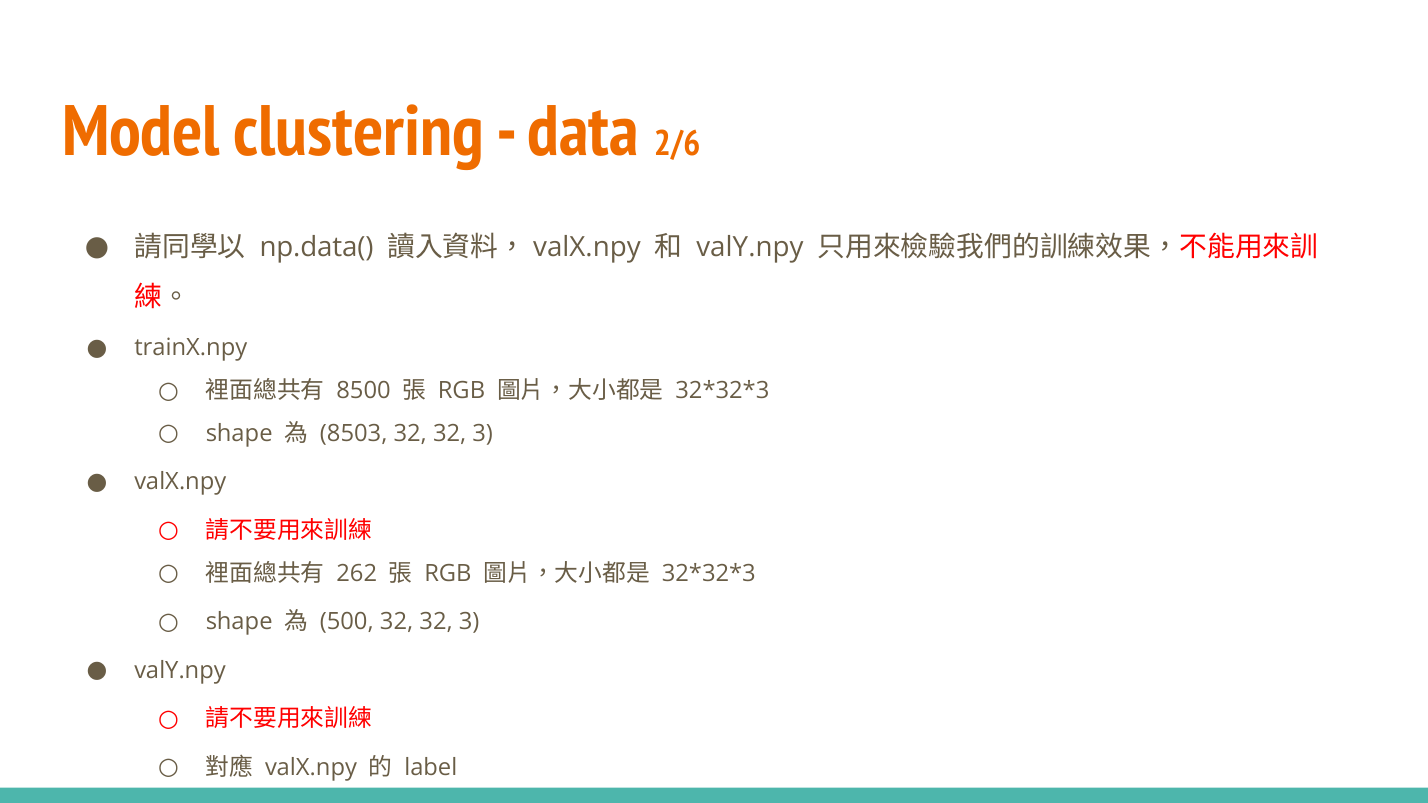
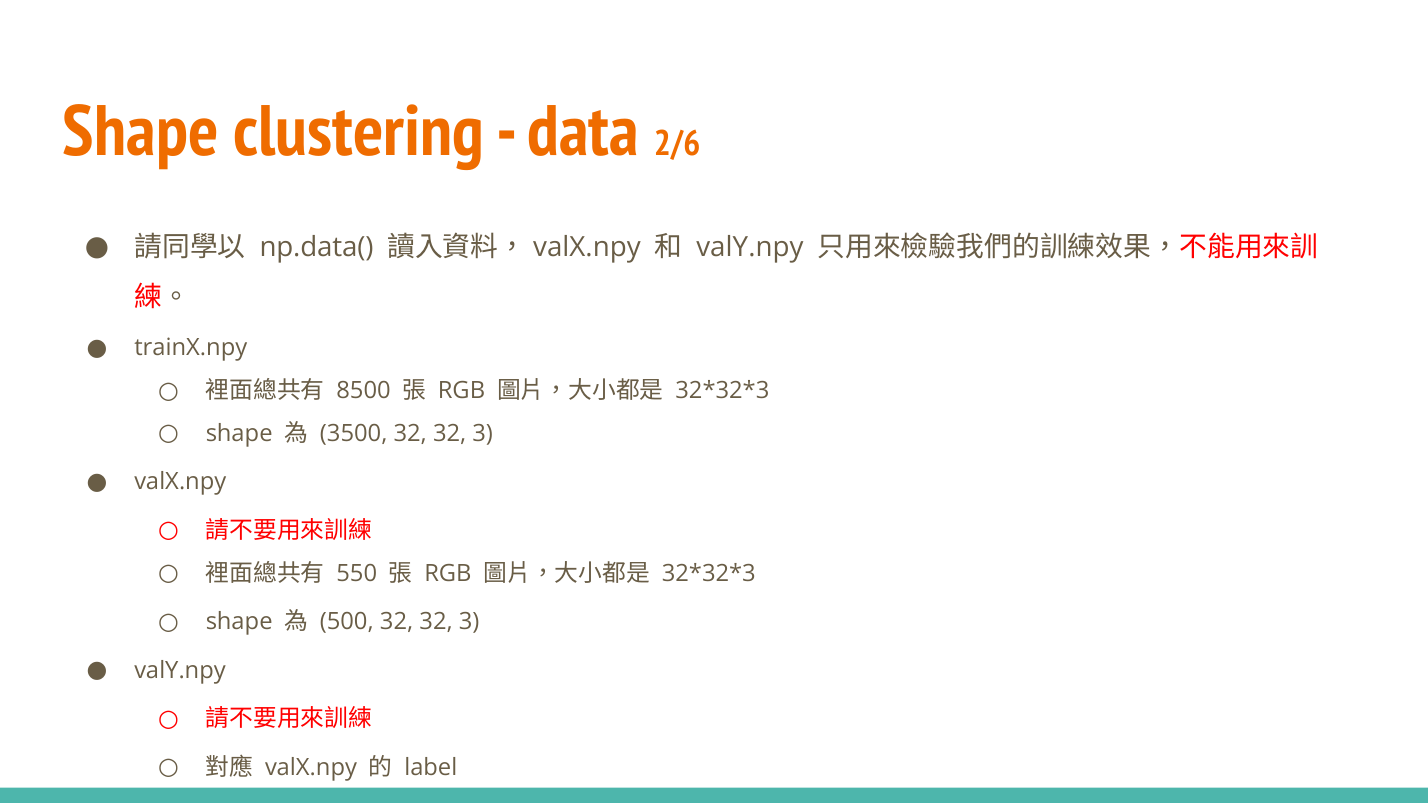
Model: Model -> Shape (141, 132)
8503: 8503 -> 3500 (354, 434)
262: 262 -> 550 (357, 573)
